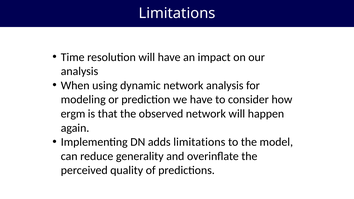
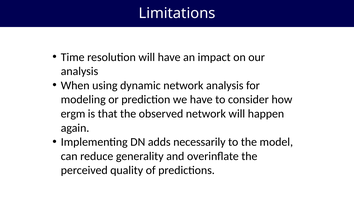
adds limitations: limitations -> necessarily (199, 142)
